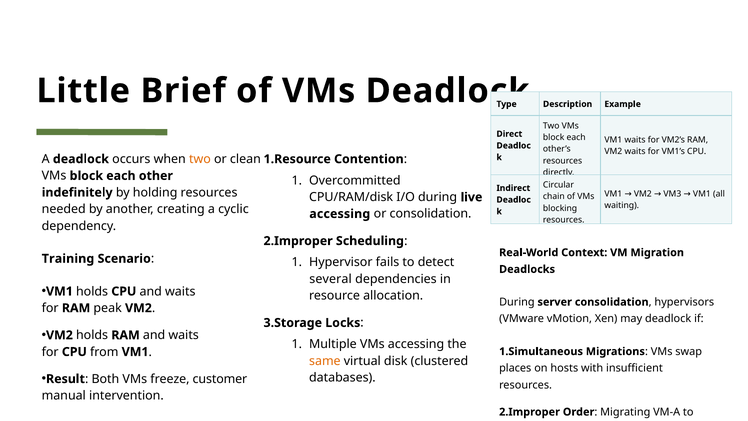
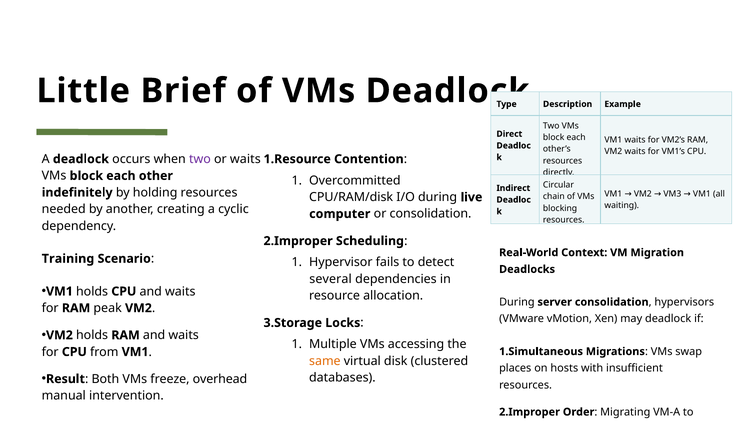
two colour: orange -> purple (200, 159)
or clean: clean -> waits (245, 159)
accessing: accessing -> computer (340, 214)
customer: customer -> overhead (220, 379)
